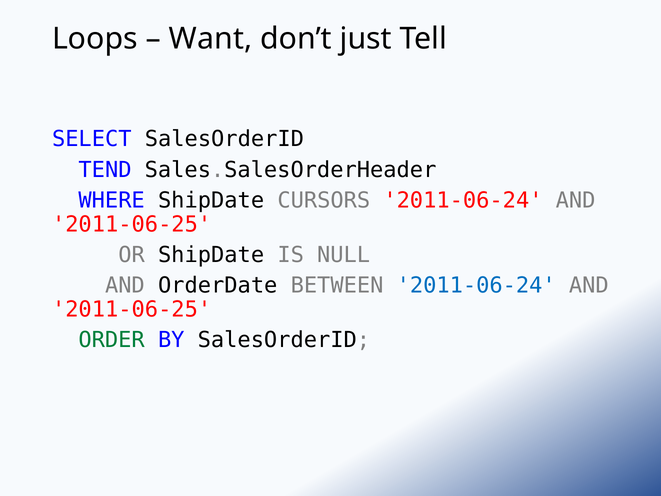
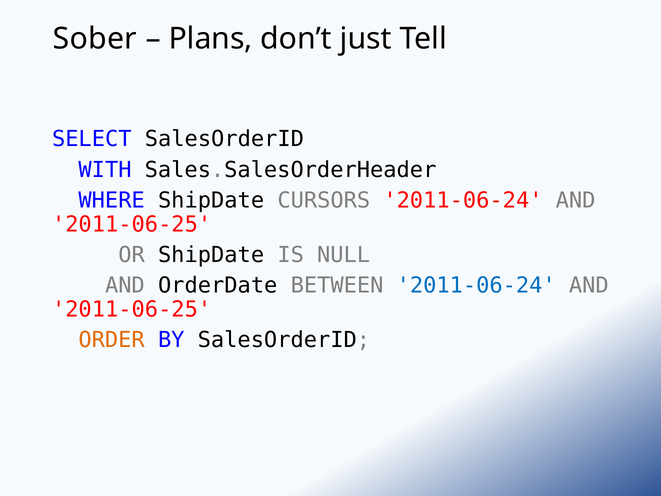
Loops: Loops -> Sober (95, 39)
Want: Want -> Plans (211, 39)
TEND: TEND -> WITH (105, 170)
ORDER colour: green -> orange (112, 340)
